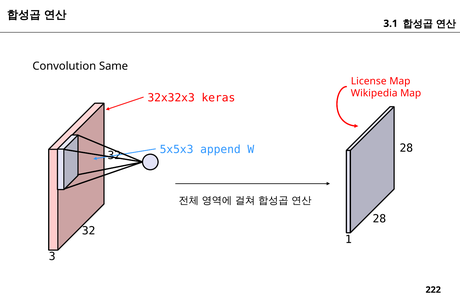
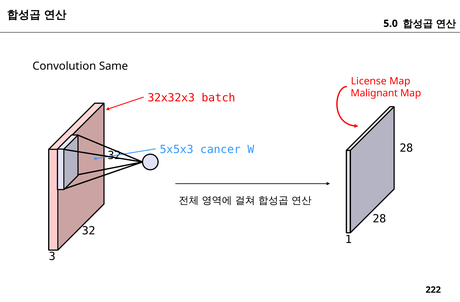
3.1: 3.1 -> 5.0 (391, 24)
Wikipedia: Wikipedia -> Malignant (374, 93)
keras: keras -> batch (218, 98)
append: append -> cancer (220, 150)
